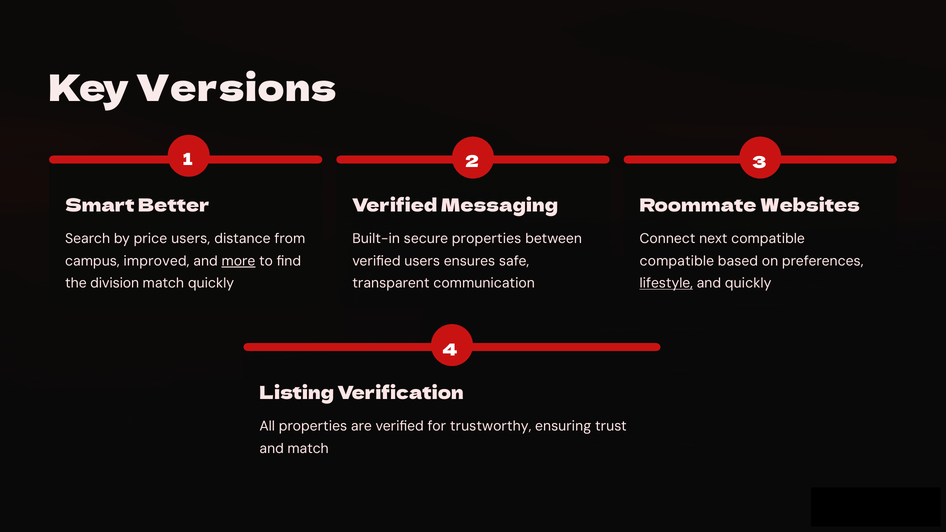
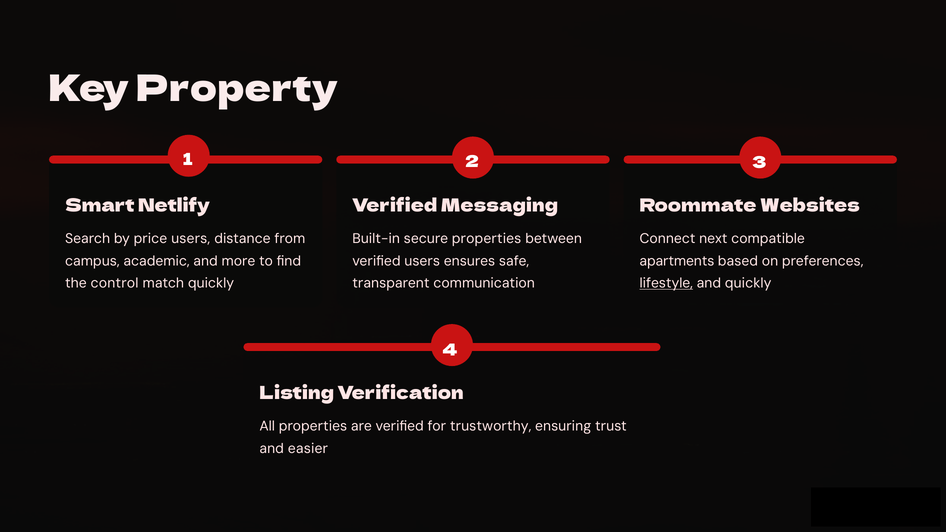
Versions: Versions -> Property (237, 89)
Better: Better -> Netlify (174, 206)
improved: improved -> academic (157, 261)
more underline: present -> none (238, 261)
compatible: compatible -> apartments (677, 261)
division: division -> control (115, 283)
and match: match -> easier (308, 449)
